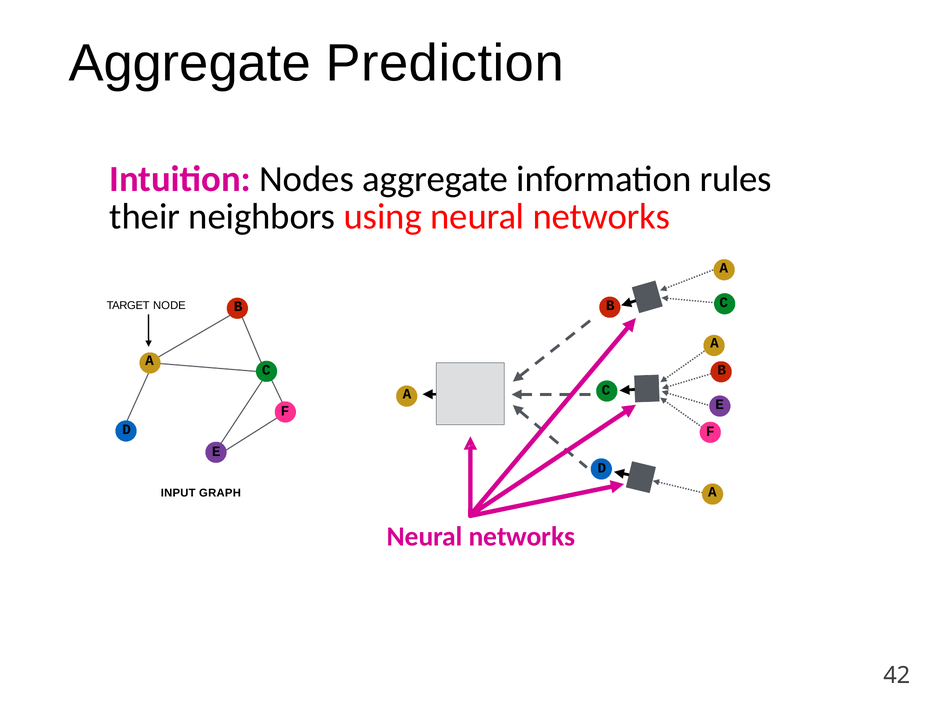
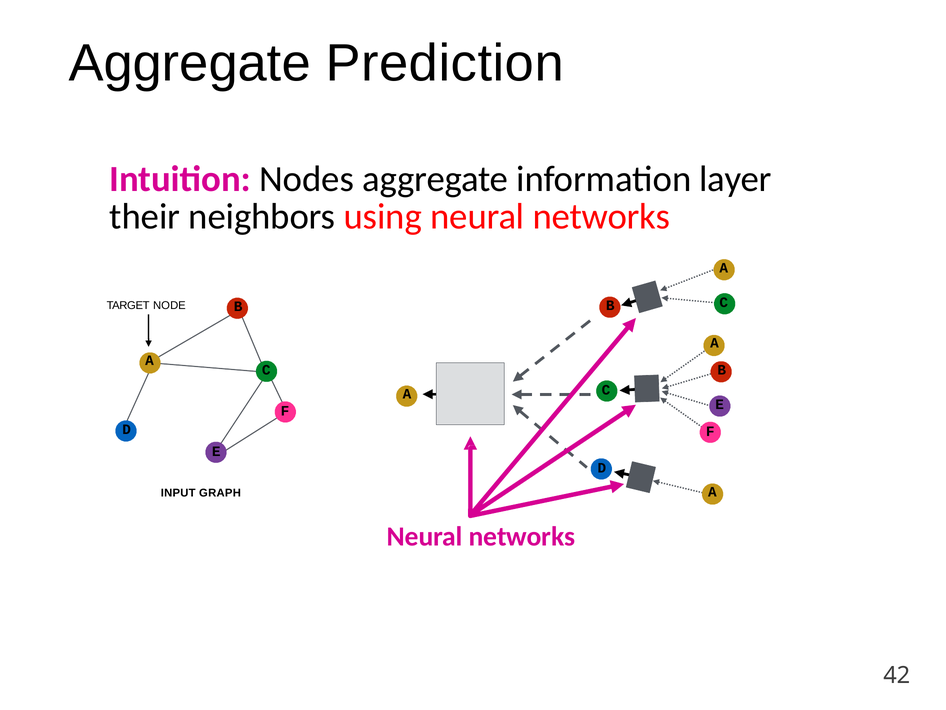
rules: rules -> layer (736, 179)
